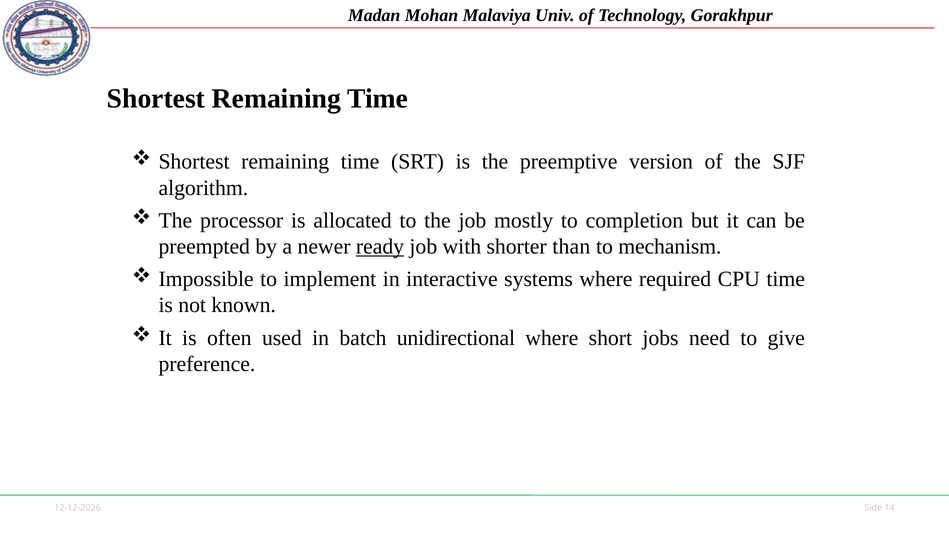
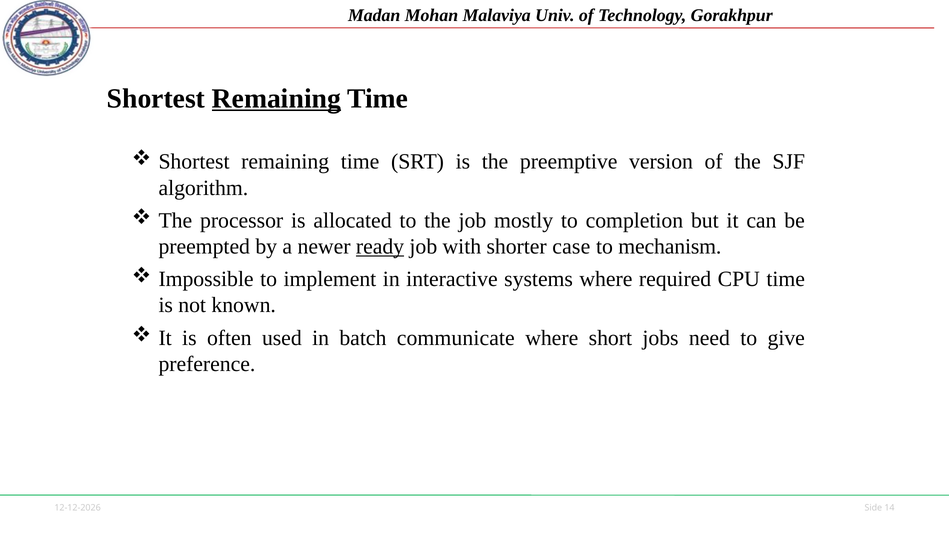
Remaining underline: none -> present (276, 98)
than: than -> case (571, 247)
unidirectional: unidirectional -> communicate (456, 338)
